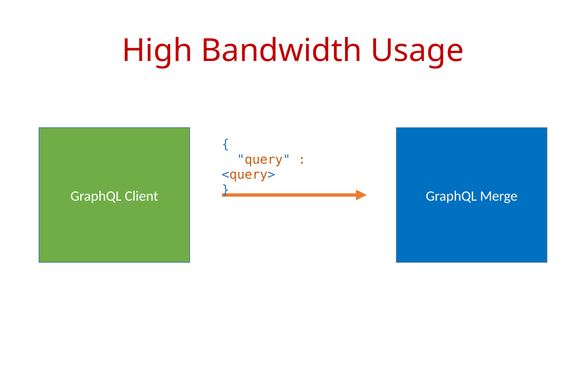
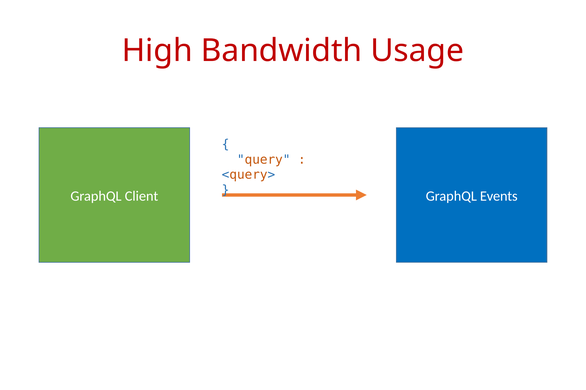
Merge: Merge -> Events (499, 196)
